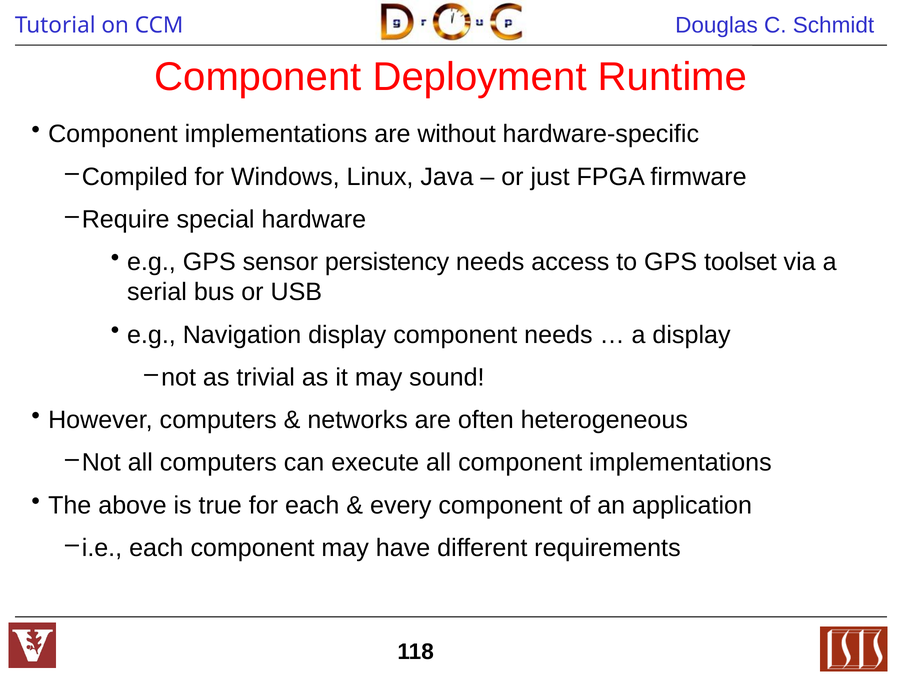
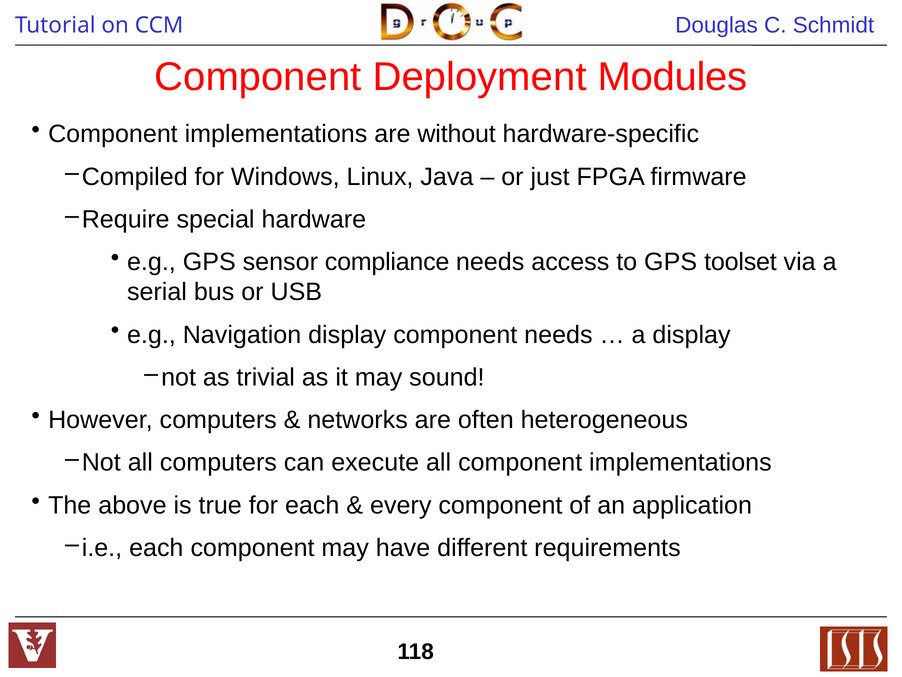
Runtime: Runtime -> Modules (673, 77)
persistency: persistency -> compliance (387, 262)
